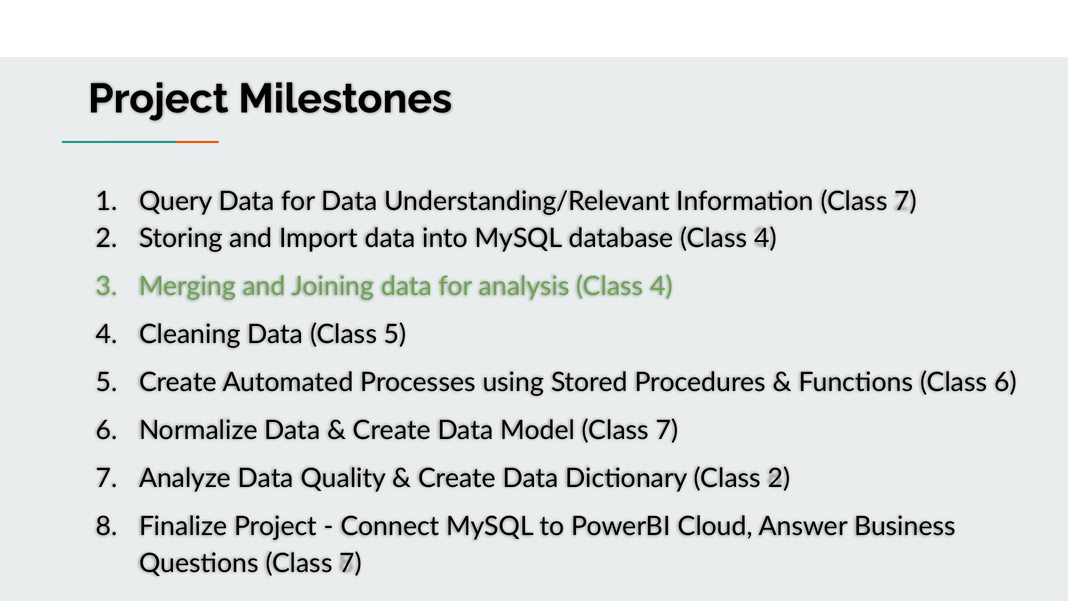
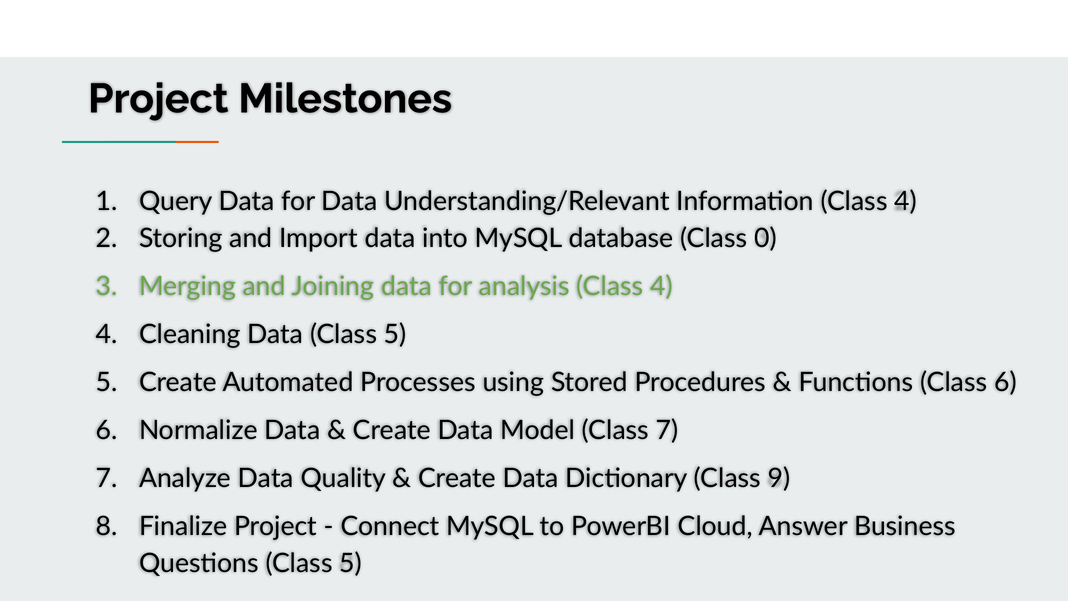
Information Class 7: 7 -> 4 (906, 202)
database Class 4: 4 -> 0 (765, 238)
Class 2: 2 -> 9 (779, 478)
Questions Class 7: 7 -> 5 (351, 563)
